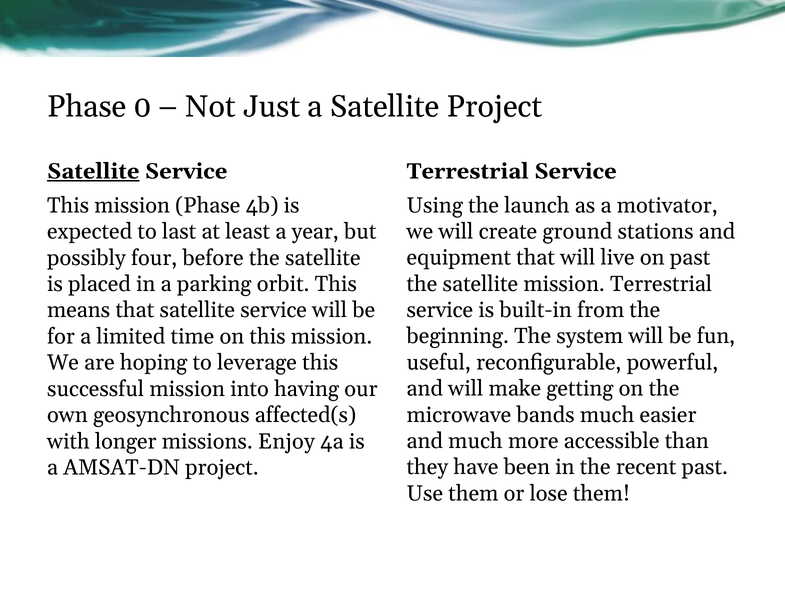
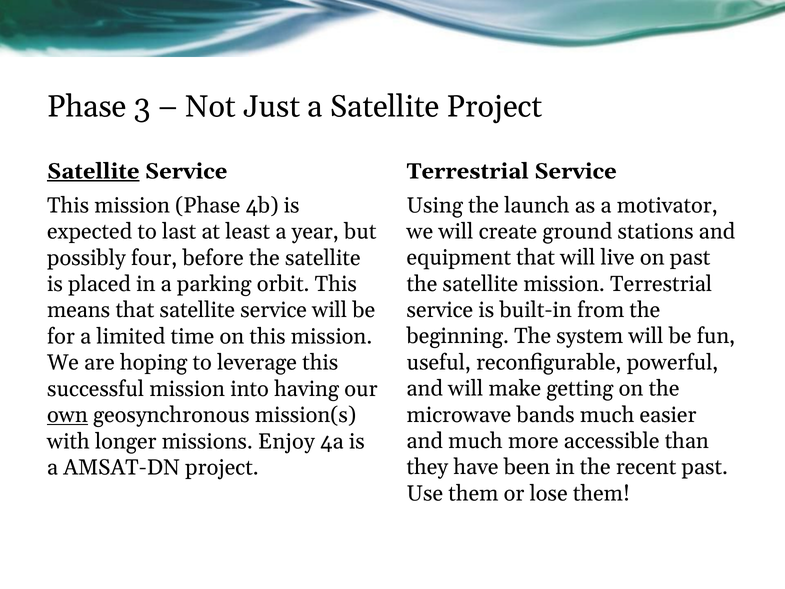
0: 0 -> 3 (142, 107)
own underline: none -> present (67, 415)
affected(s: affected(s -> mission(s (305, 415)
